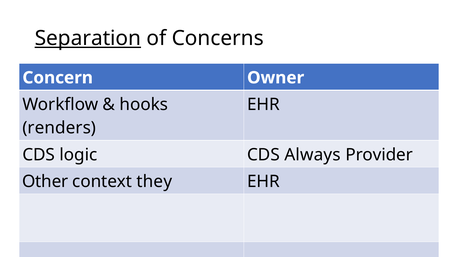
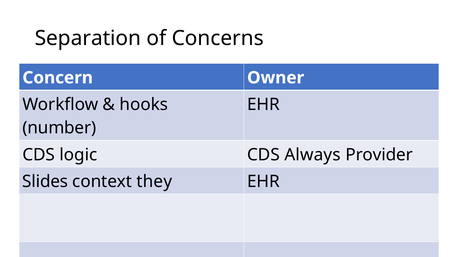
Separation underline: present -> none (88, 38)
renders: renders -> number (59, 128)
Other: Other -> Slides (45, 181)
